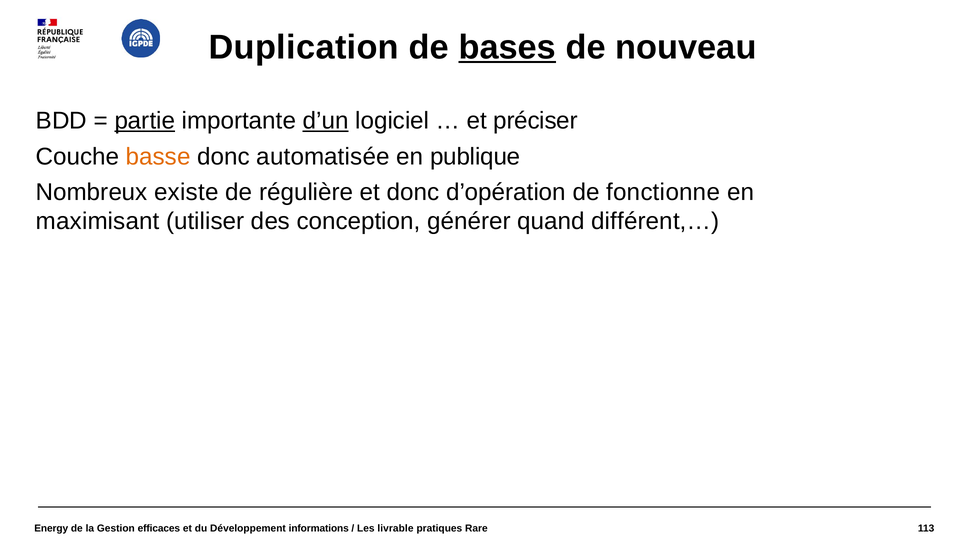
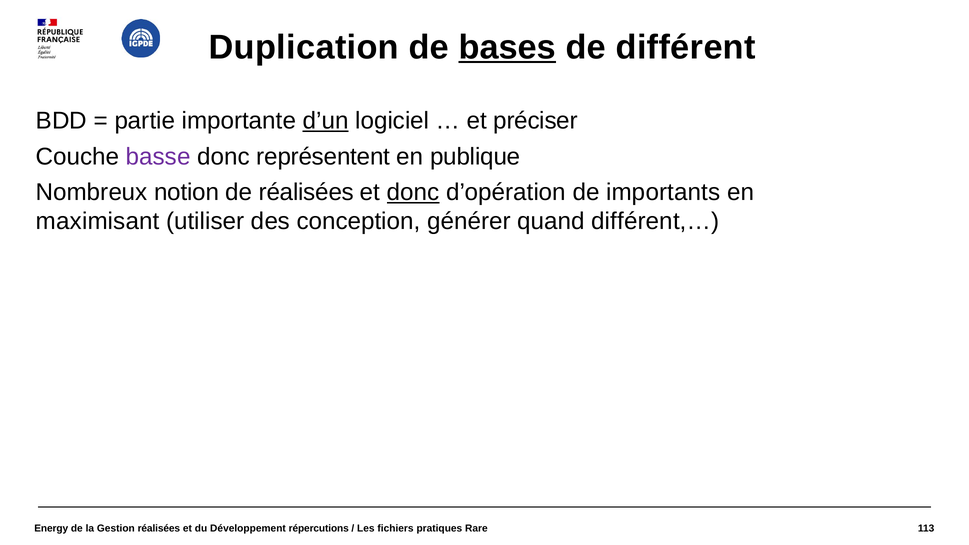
nouveau: nouveau -> différent (686, 47)
partie underline: present -> none (145, 121)
basse colour: orange -> purple (158, 157)
automatisée: automatisée -> représentent (323, 157)
existe: existe -> notion (187, 192)
de régulière: régulière -> réalisées (306, 192)
donc underline: none -> present (413, 192)
fonctionne: fonctionne -> importants (663, 192)
Gestion efficaces: efficaces -> réalisées (159, 529)
informations: informations -> répercutions (319, 529)
livrable: livrable -> fichiers (395, 529)
